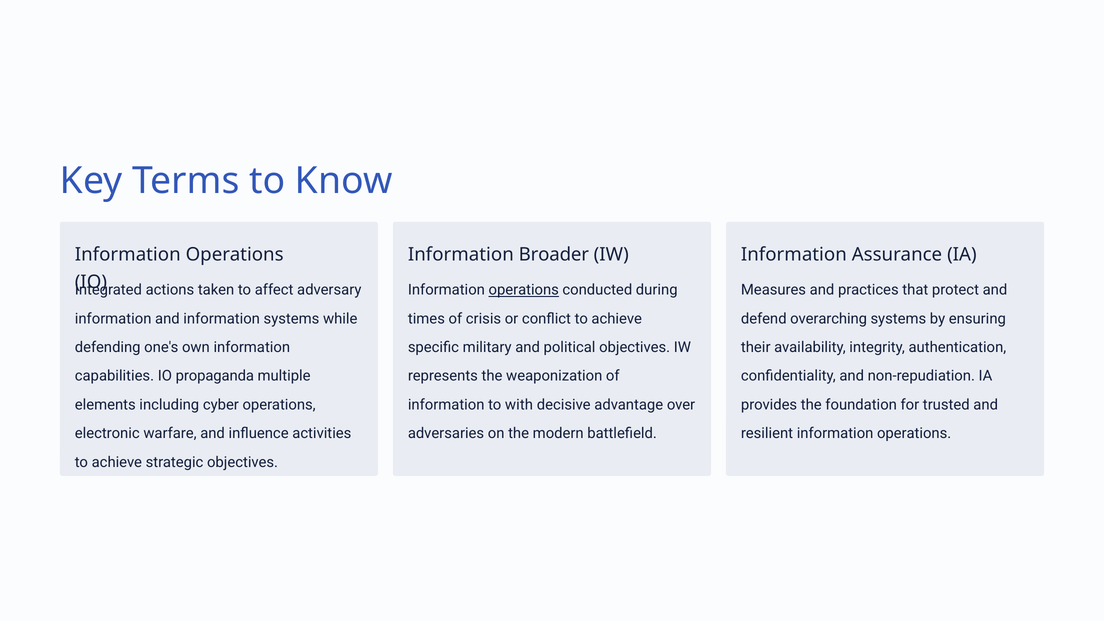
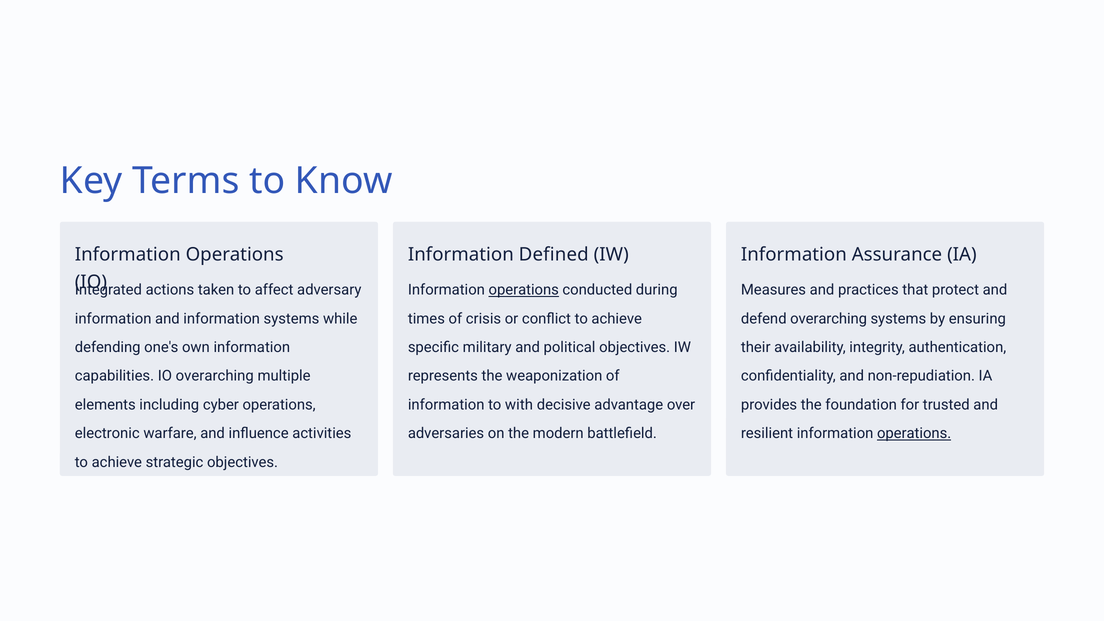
Broader: Broader -> Defined (554, 254)
IO propaganda: propaganda -> overarching (215, 376)
operations underline: none -> present (914, 433)
